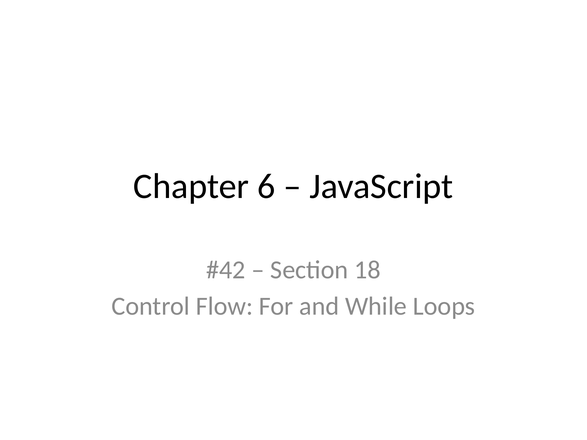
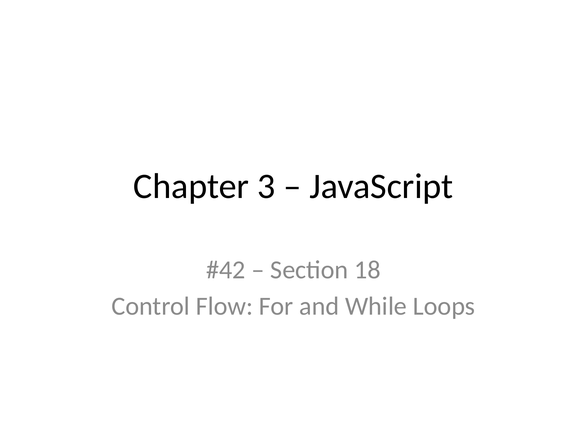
6: 6 -> 3 (266, 186)
